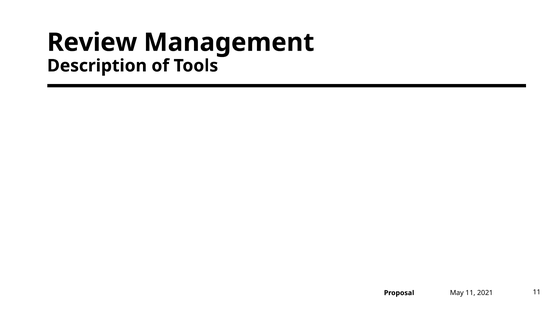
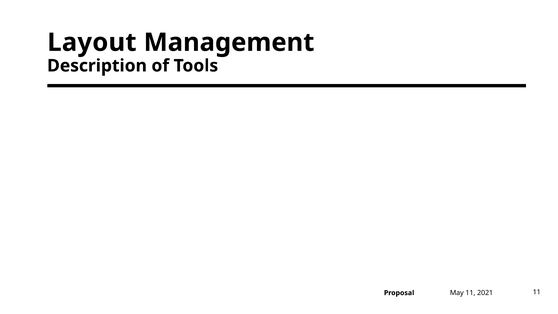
Review: Review -> Layout (92, 42)
